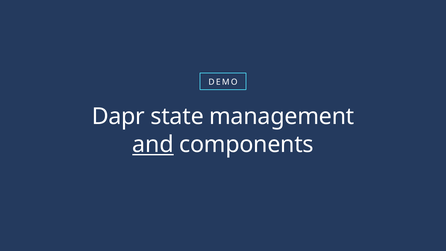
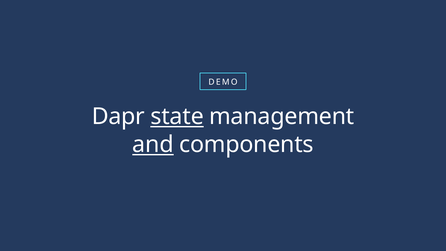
state underline: none -> present (177, 117)
